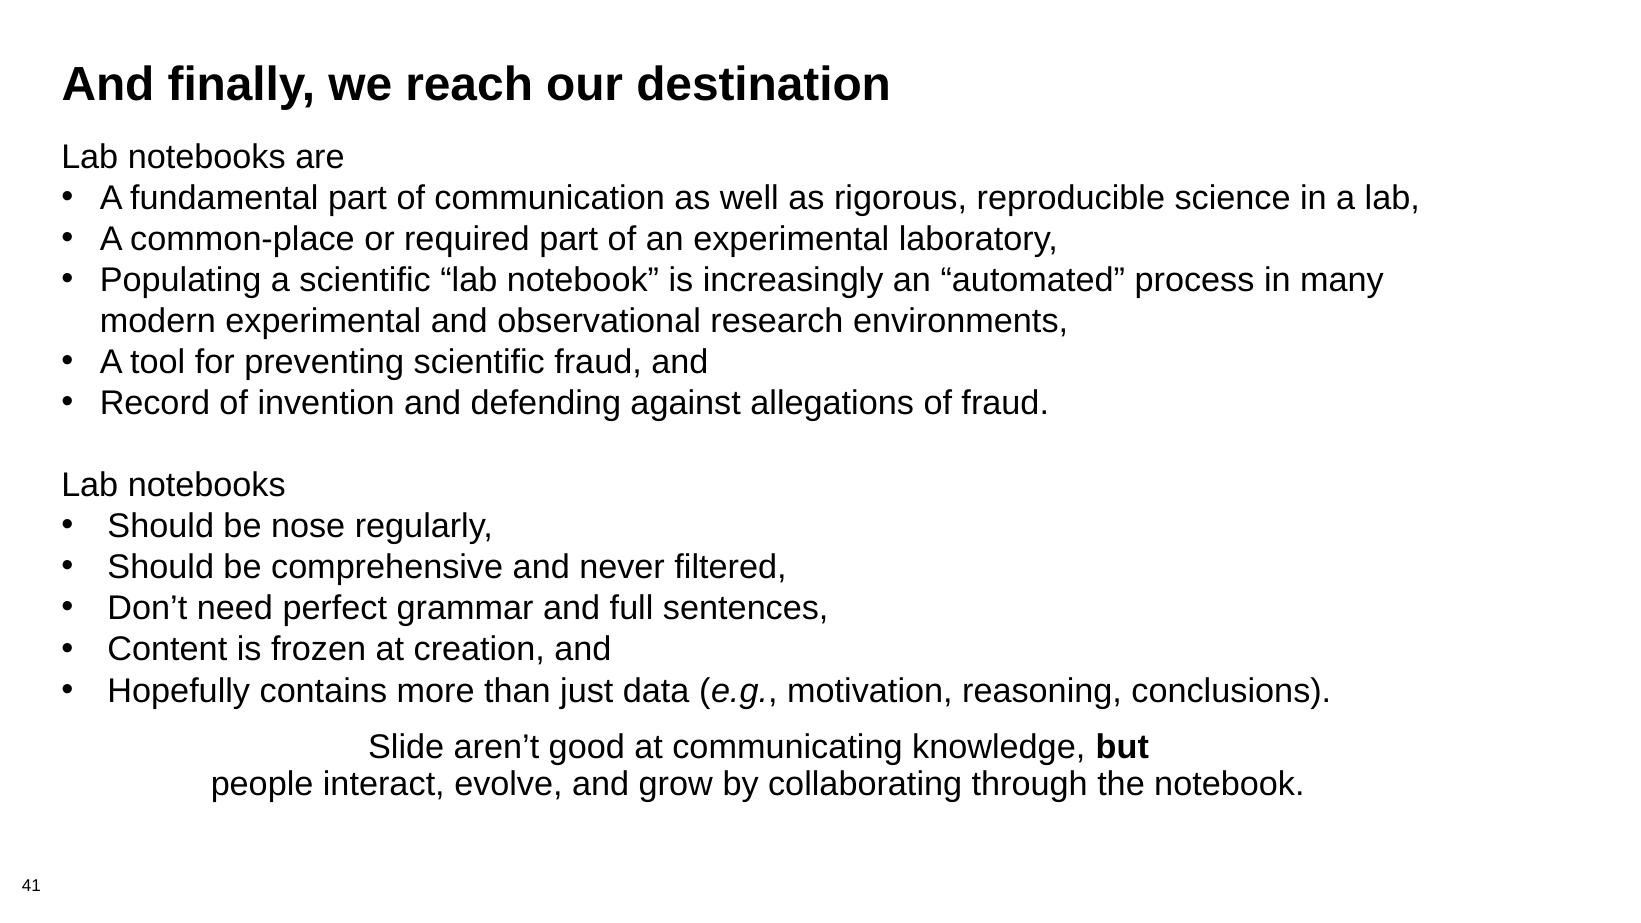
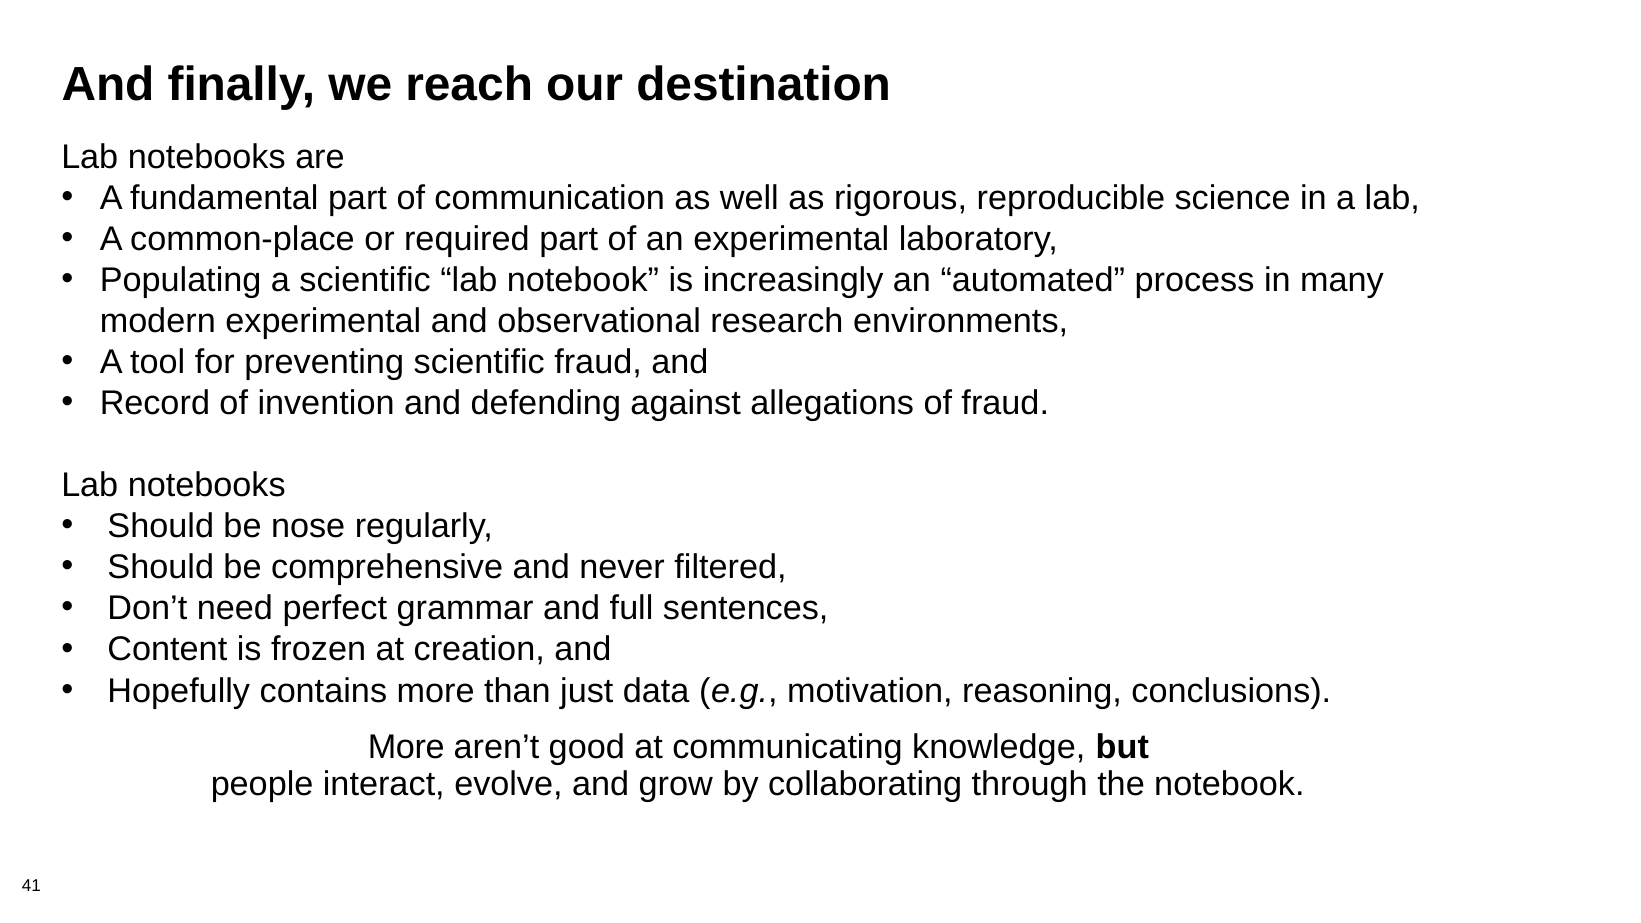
Slide: Slide -> More (406, 748)
